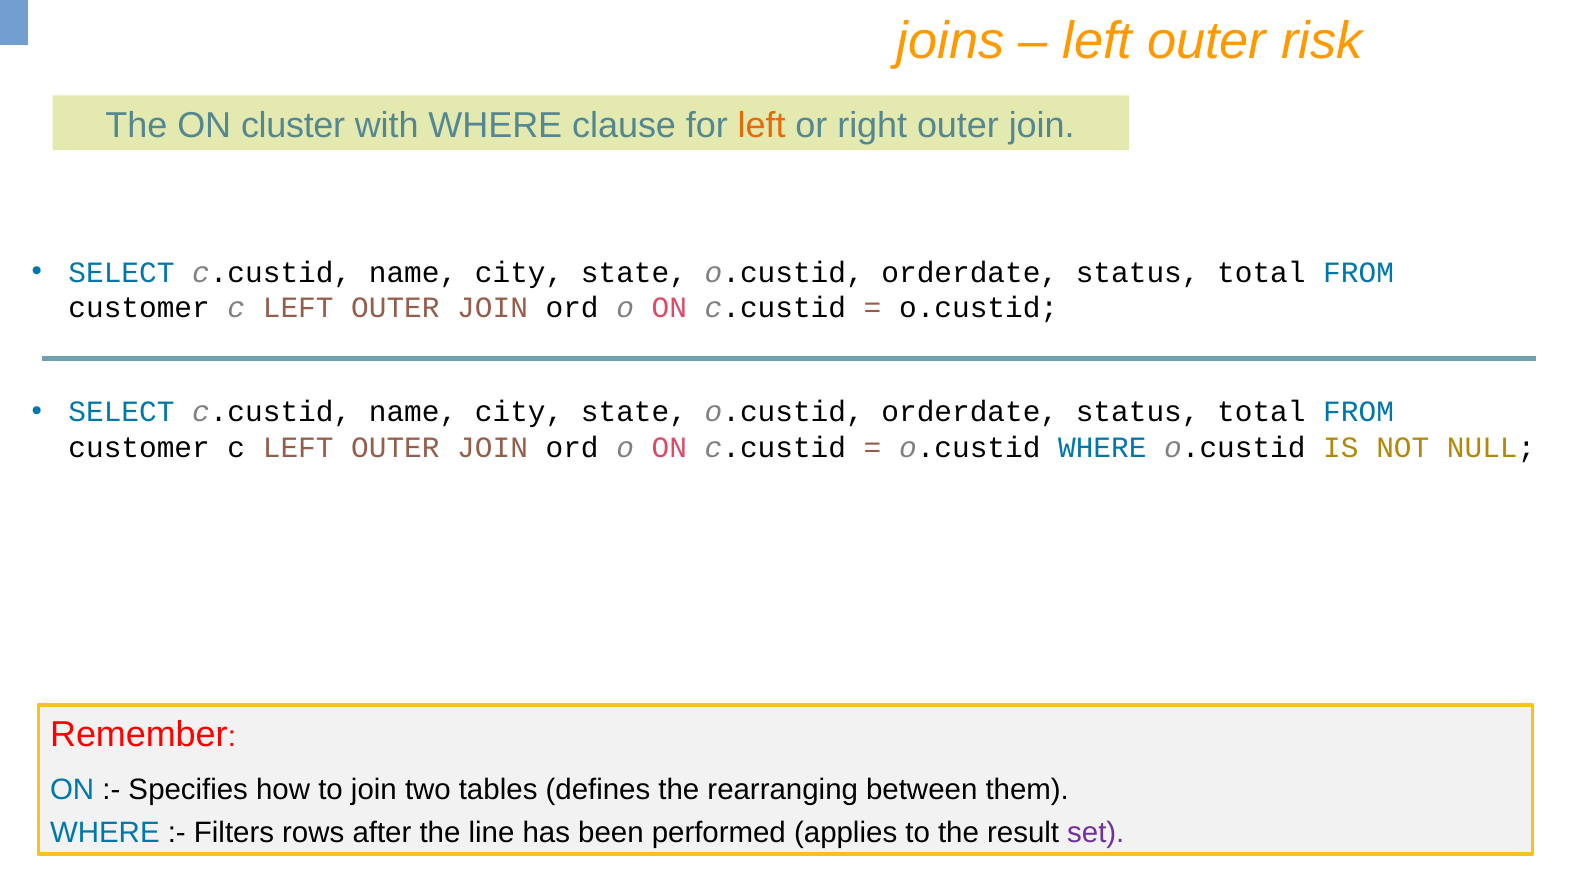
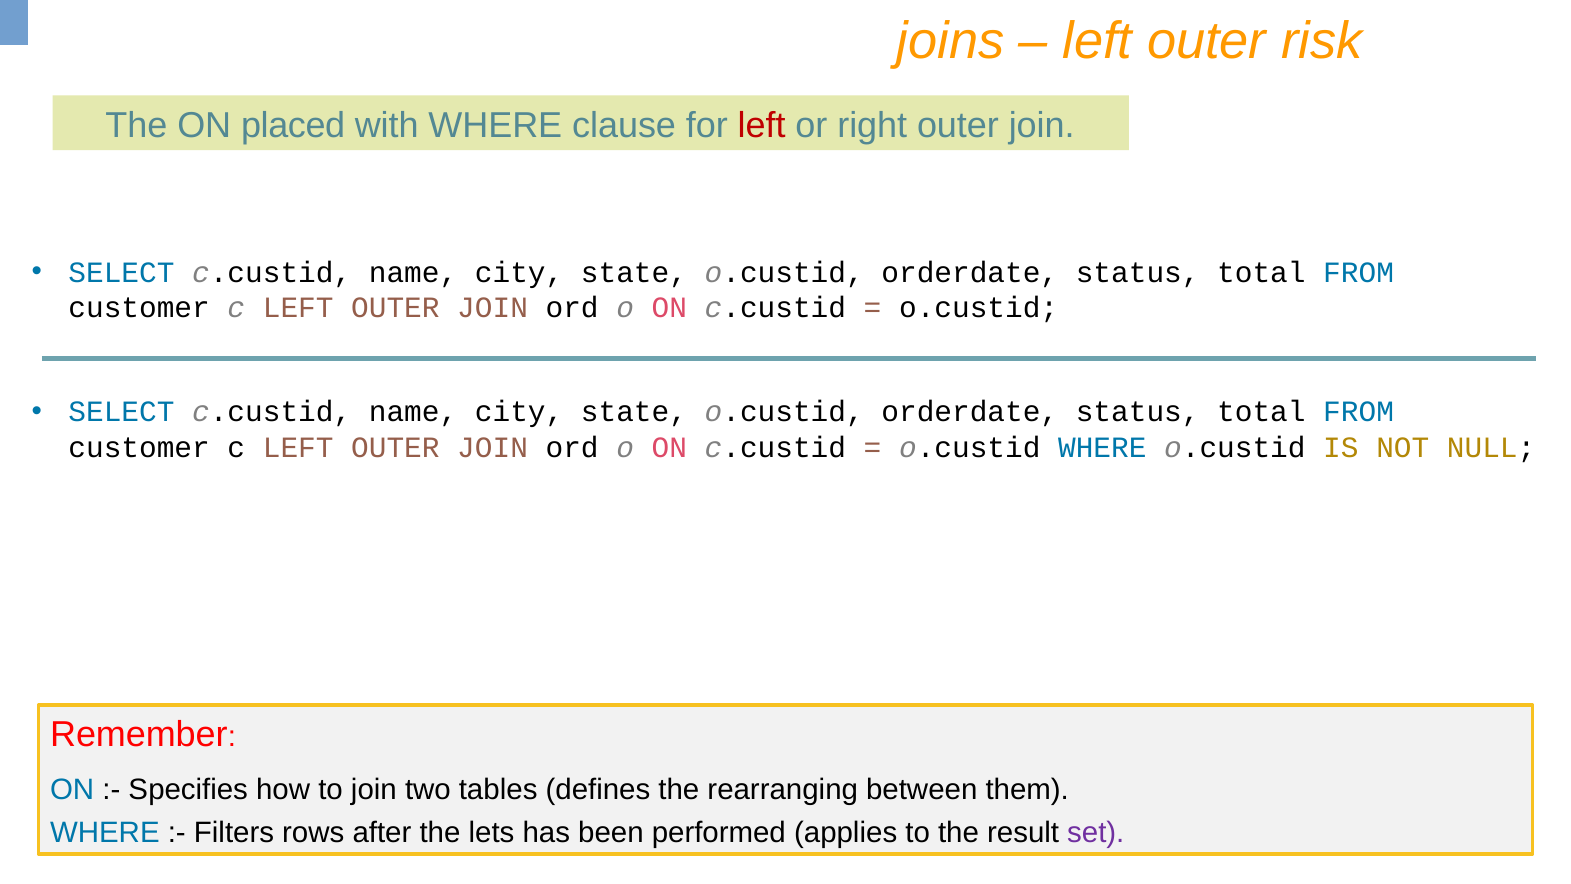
cluster: cluster -> placed (293, 125)
left colour: orange -> red (762, 125)
line: line -> lets (491, 832)
